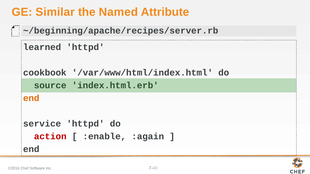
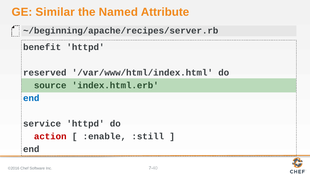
learned: learned -> benefit (42, 47)
cookbook: cookbook -> reserved (45, 73)
end colour: orange -> blue (31, 98)
:again: :again -> :still (148, 137)
